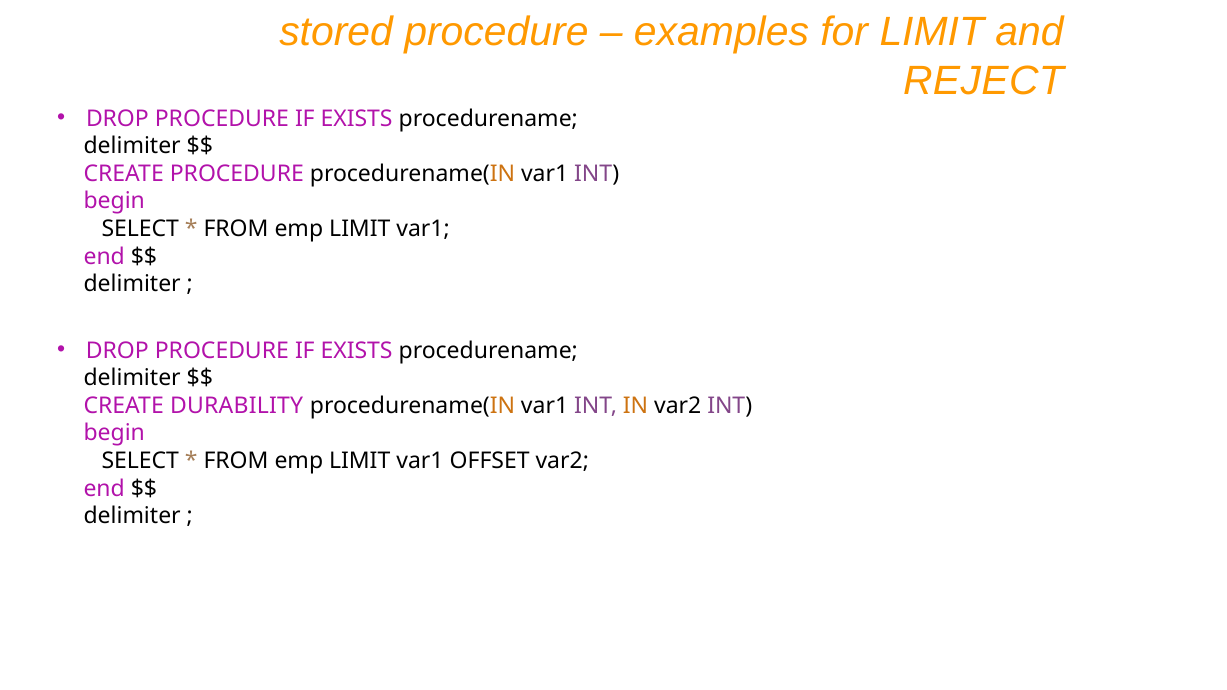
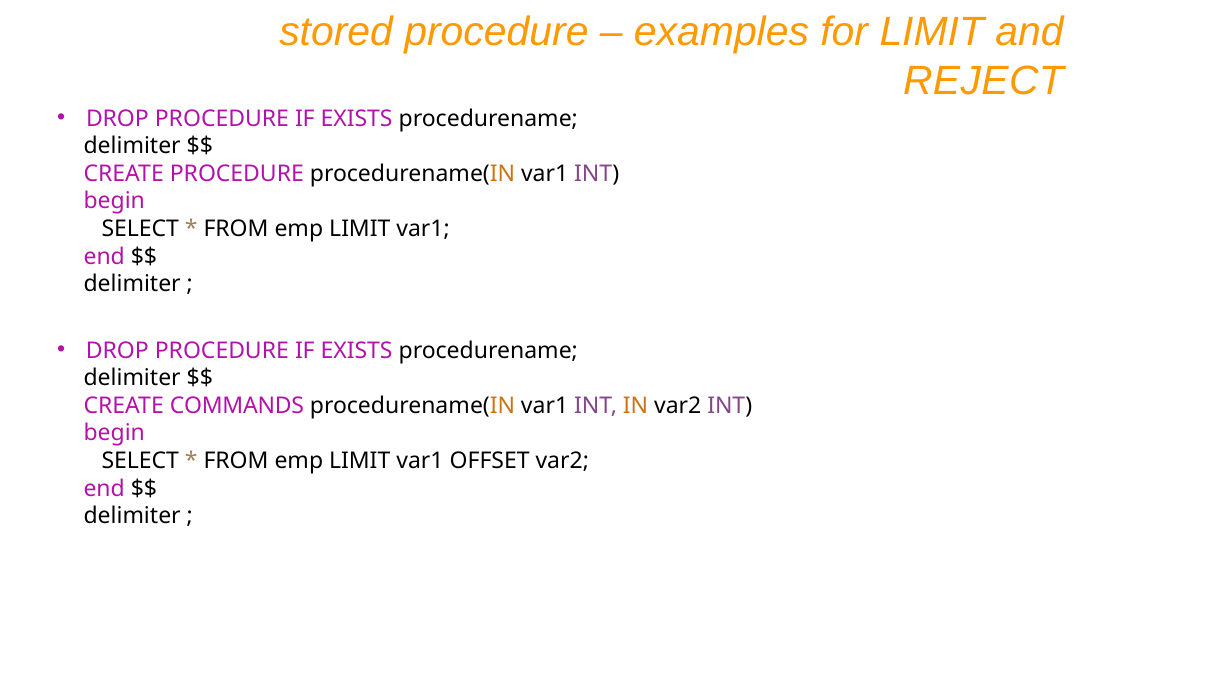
DURABILITY: DURABILITY -> COMMANDS (237, 406)
